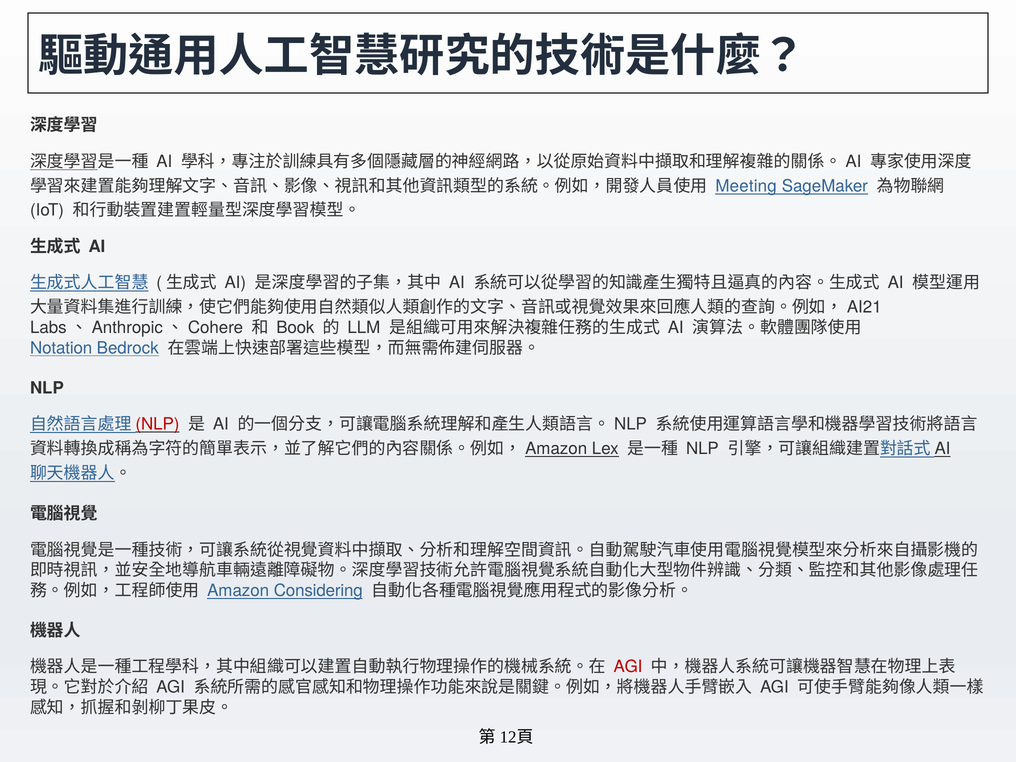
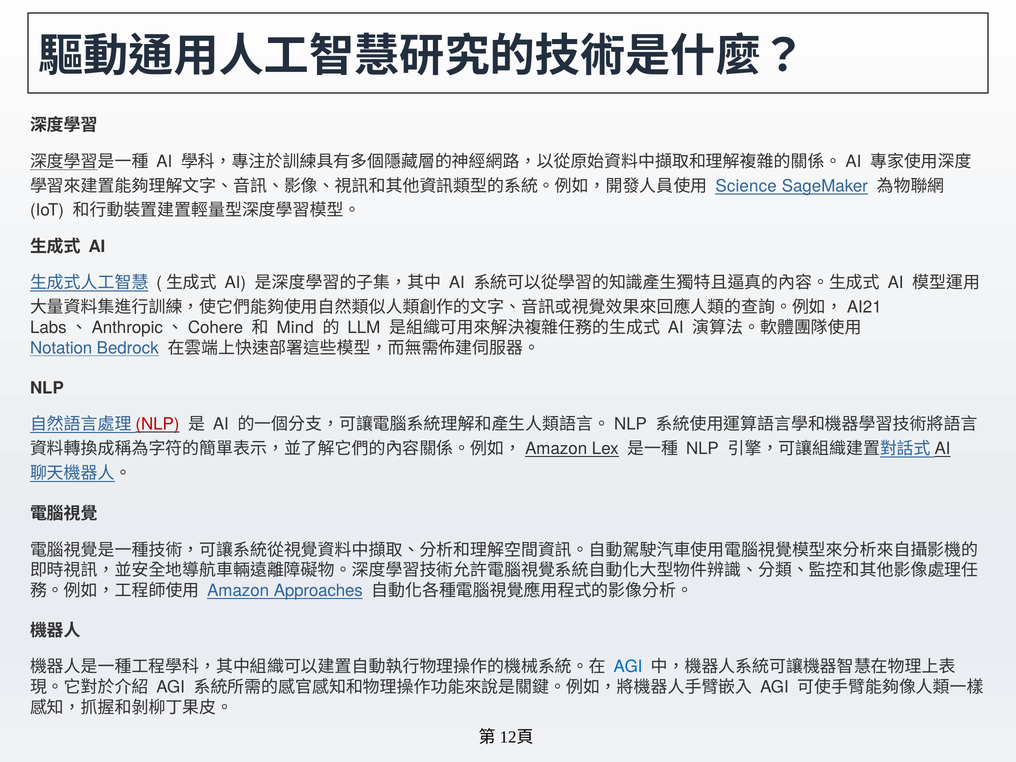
Meeting: Meeting -> Science (746, 186)
Book: Book -> Mind (295, 328)
Considering: Considering -> Approaches (318, 591)
AGI colour: red -> blue (628, 667)
